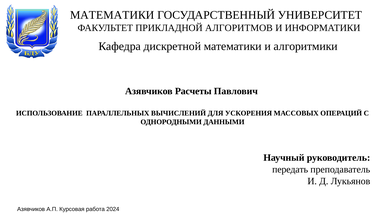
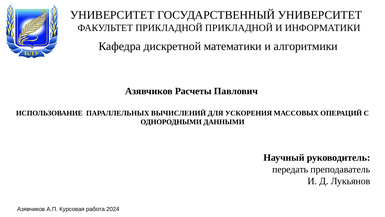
МАТЕМАТИКИ: МАТЕМАТИКИ -> УНИВЕРСИТЕТ (112, 15)
ПРИКЛАДНОЙ АЛГОРИТМОВ: АЛГОРИТМОВ -> ПРИКЛАДНОЙ (239, 28)
